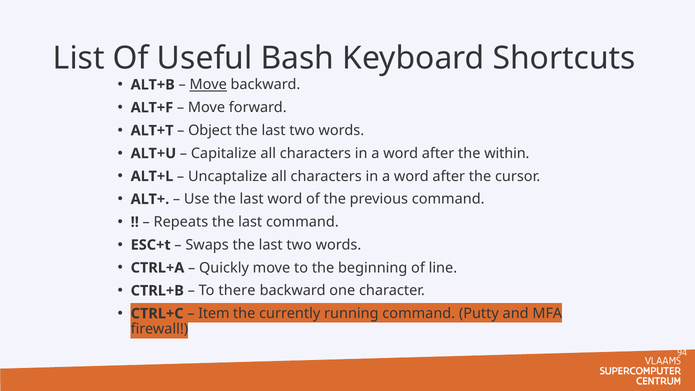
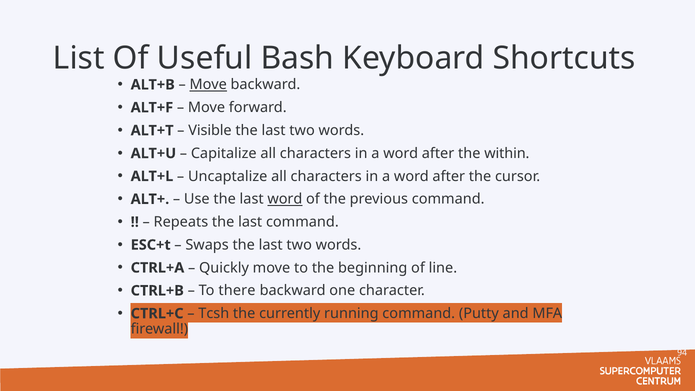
Object: Object -> Visible (210, 130)
word underline: none -> present (285, 199)
Item: Item -> Tcsh (214, 314)
